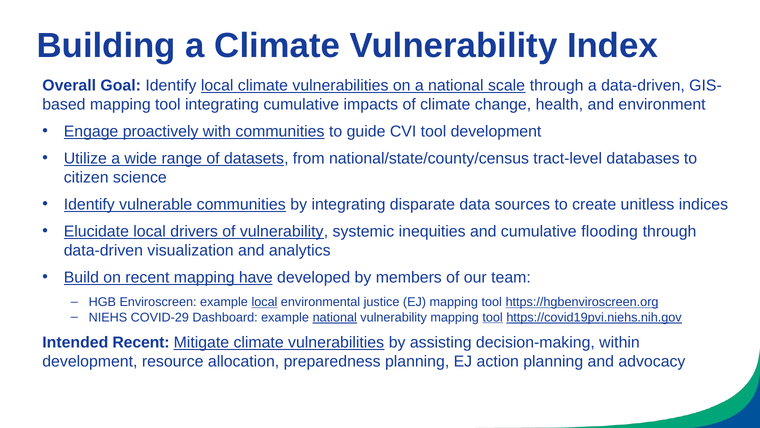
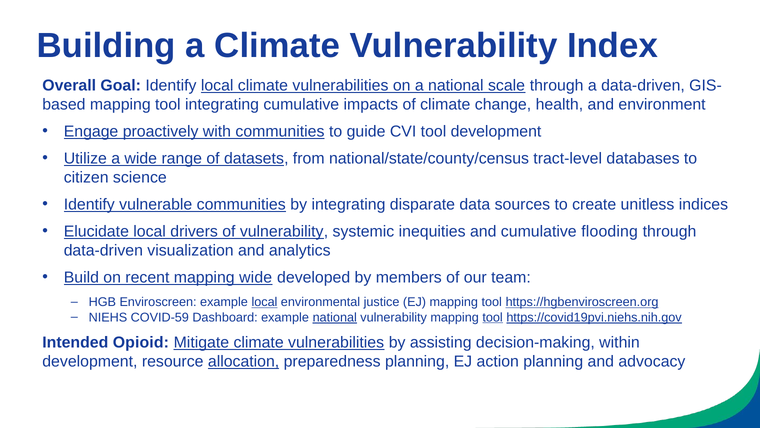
mapping have: have -> wide (256, 277)
COVID-29: COVID-29 -> COVID-59 (160, 317)
Intended Recent: Recent -> Opioid (141, 342)
allocation underline: none -> present (244, 361)
